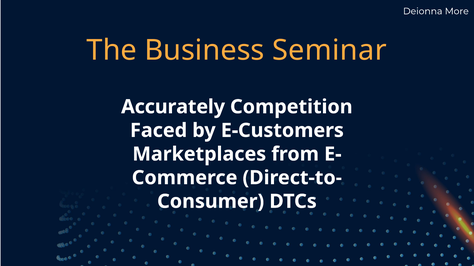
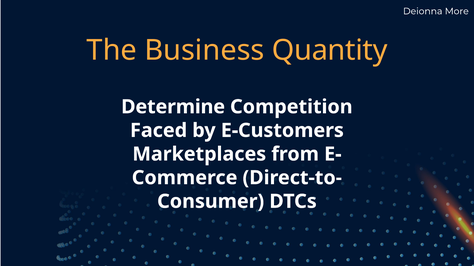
Seminar: Seminar -> Quantity (330, 50)
Accurately: Accurately -> Determine (173, 107)
